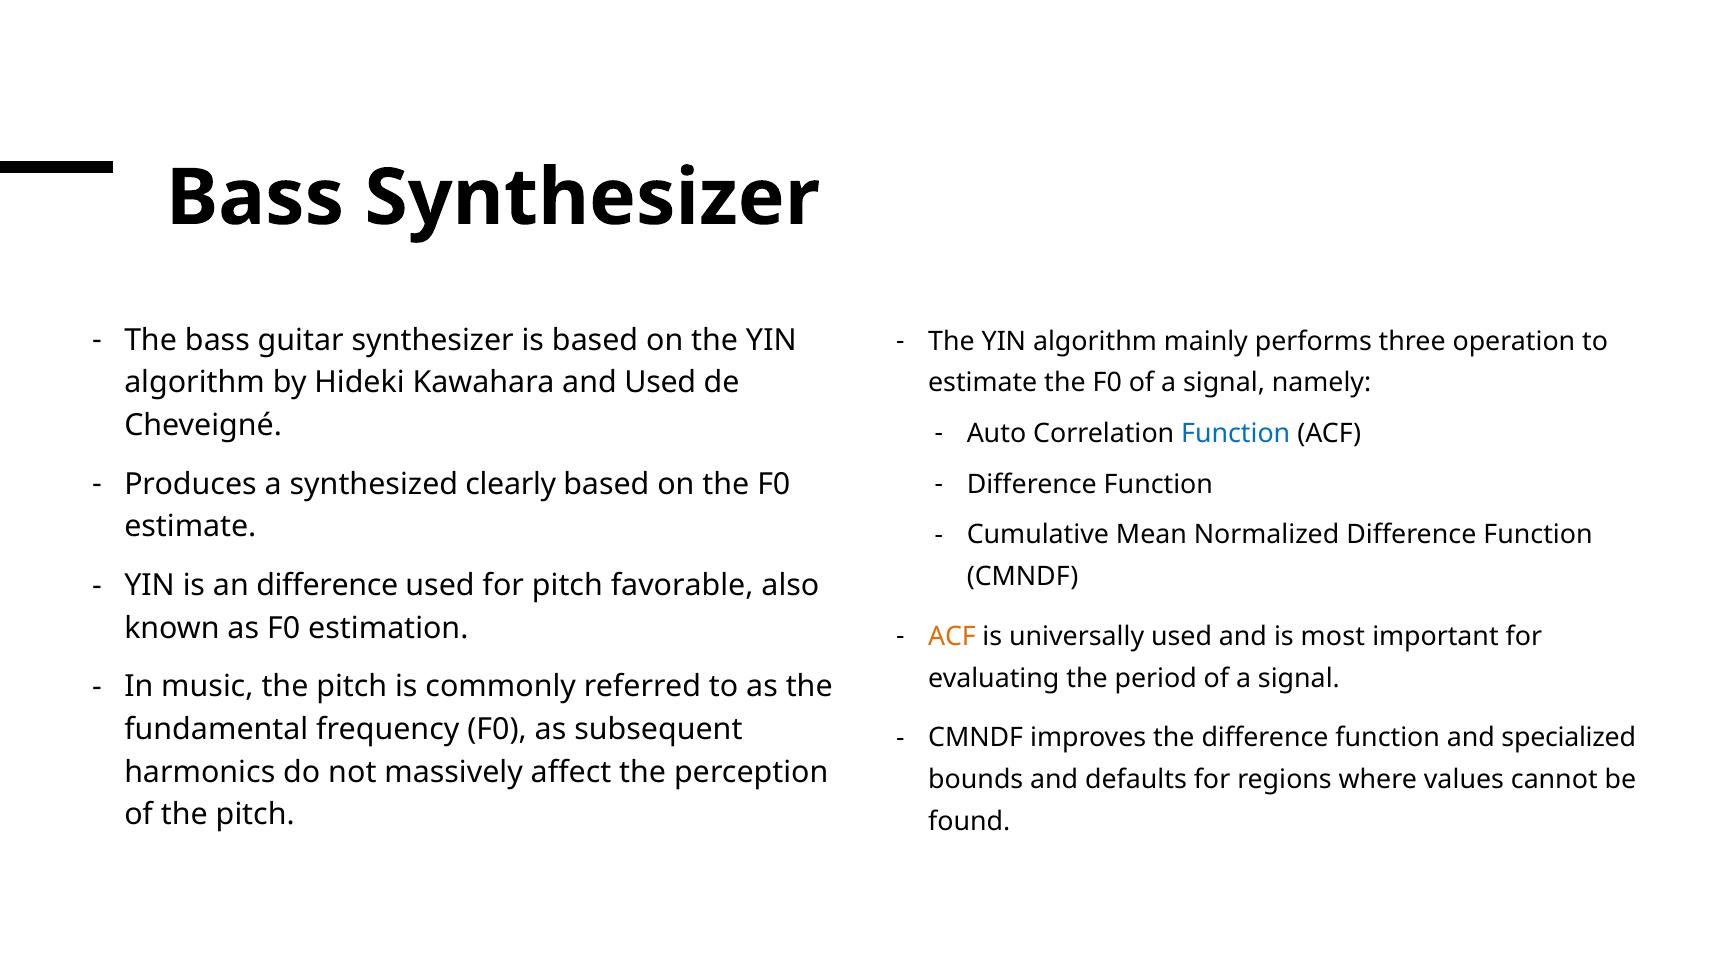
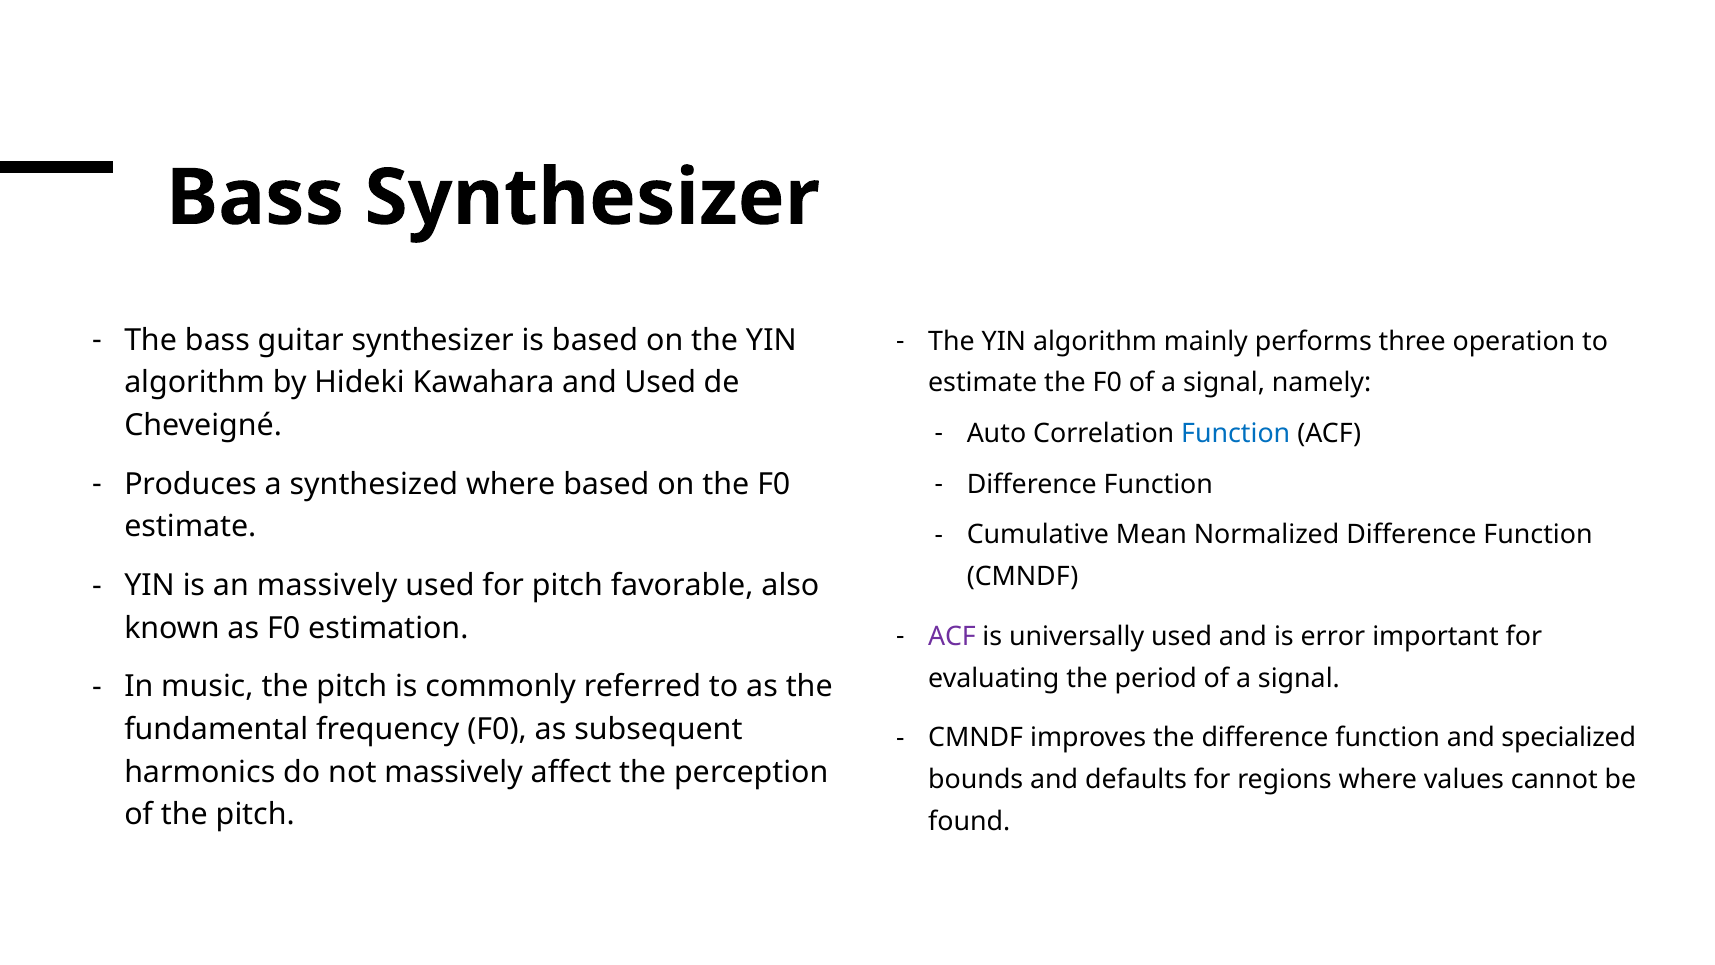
synthesized clearly: clearly -> where (511, 484)
an difference: difference -> massively (327, 585)
ACF colour: orange -> purple (952, 636)
most: most -> error (1333, 636)
